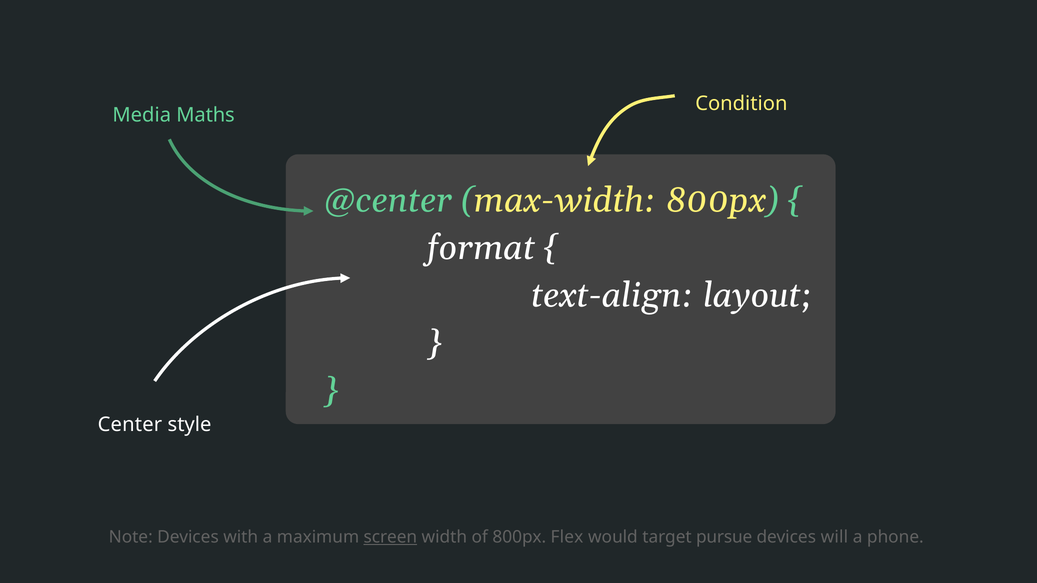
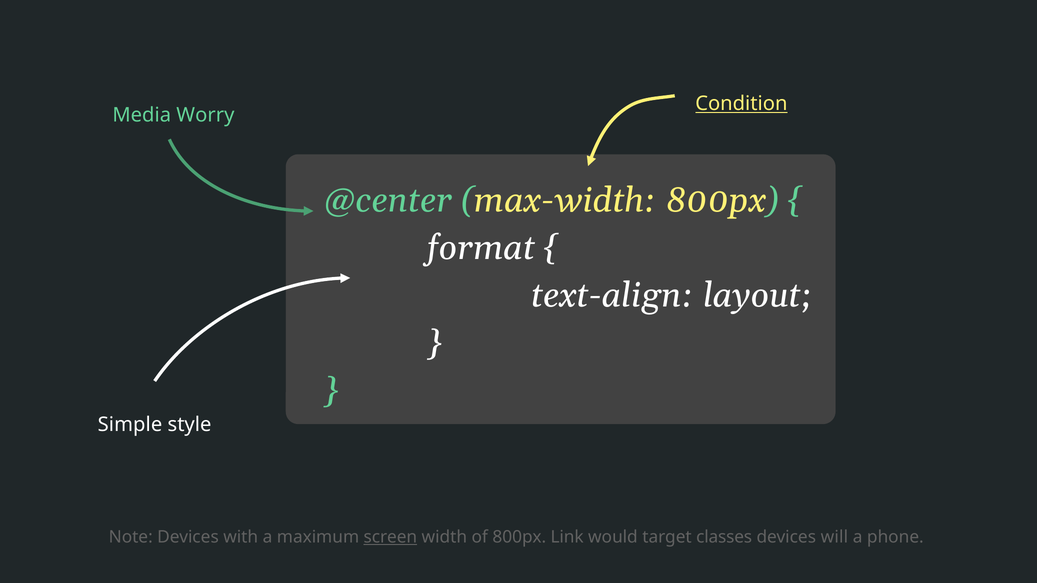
Condition underline: none -> present (741, 104)
Maths: Maths -> Worry (205, 115)
Center: Center -> Simple (130, 425)
Flex: Flex -> Link (567, 537)
pursue: pursue -> classes (724, 537)
